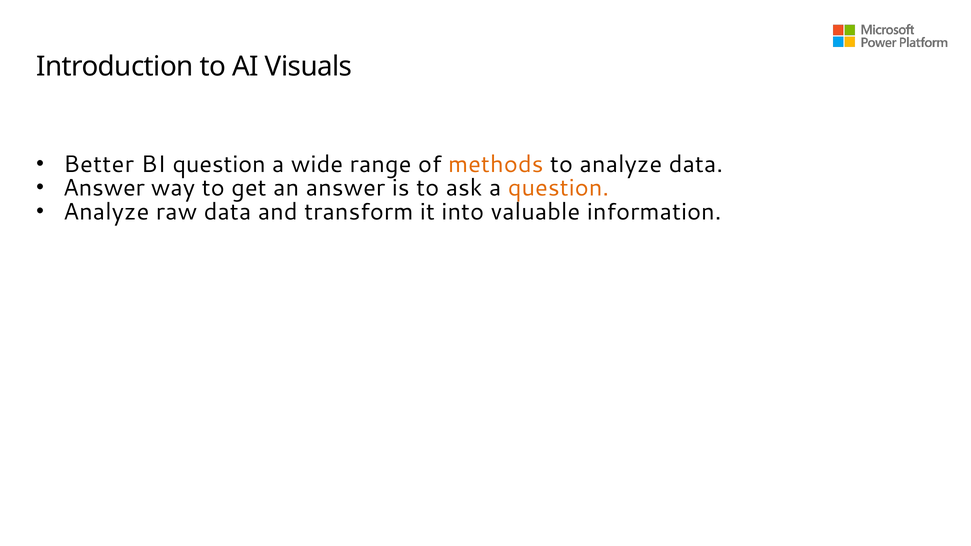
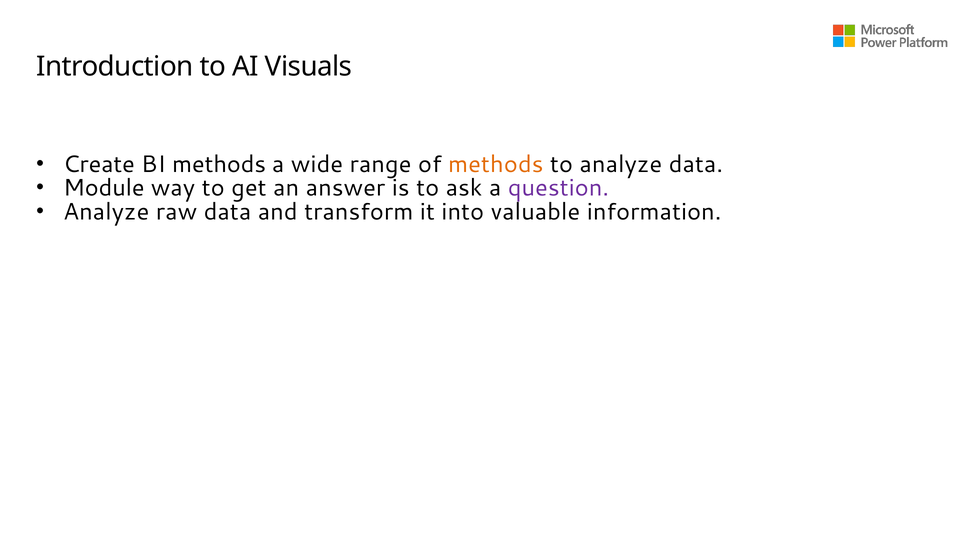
Better: Better -> Create (99, 164)
BI question: question -> methods (219, 164)
Answer: Answer -> Module (104, 188)
question colour: orange -> purple (558, 188)
